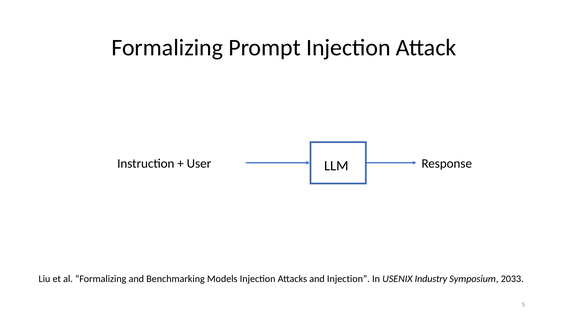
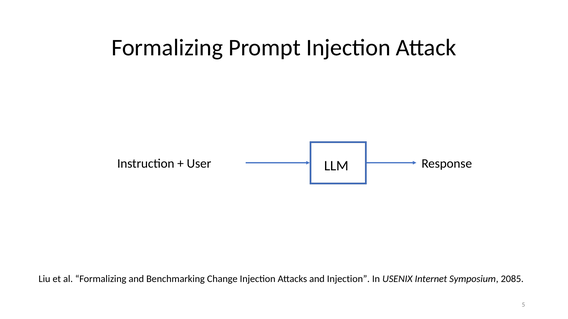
Models: Models -> Change (222, 279)
Industry: Industry -> Internet (431, 279)
2033: 2033 -> 2085 (512, 279)
